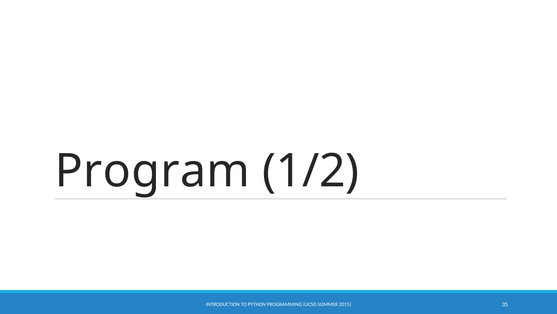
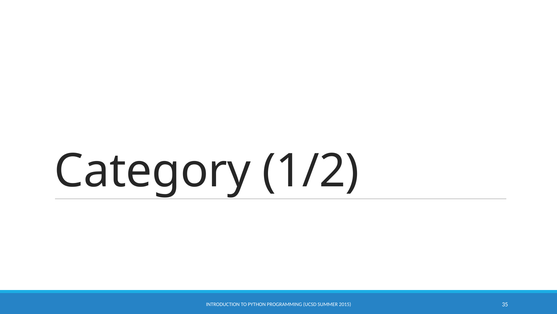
Program: Program -> Category (153, 171)
